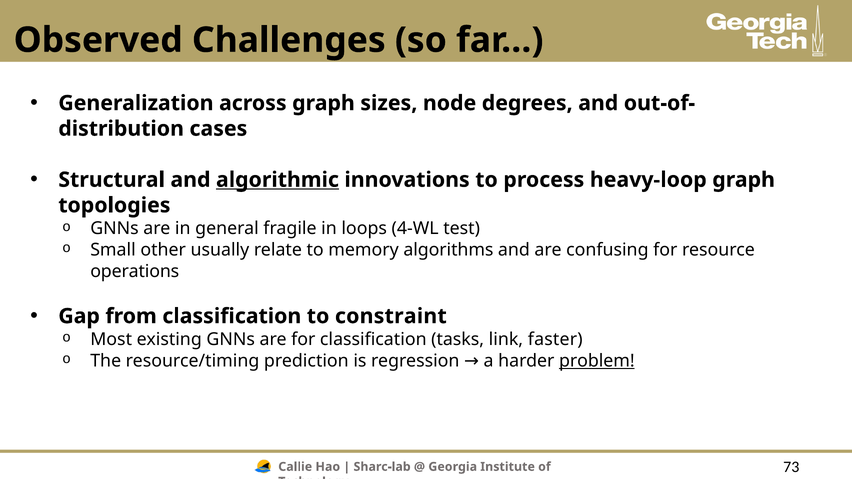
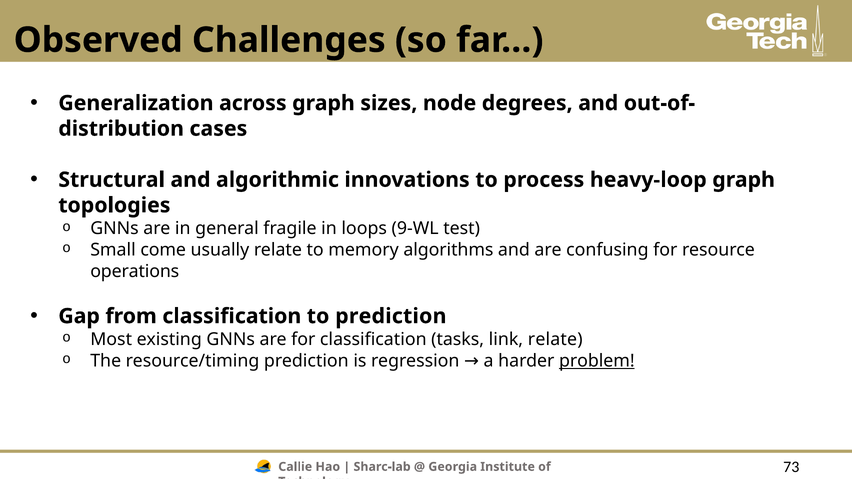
algorithmic underline: present -> none (277, 180)
4-WL: 4-WL -> 9-WL (415, 229)
other: other -> come (163, 250)
to constraint: constraint -> prediction (391, 316)
link faster: faster -> relate (555, 340)
